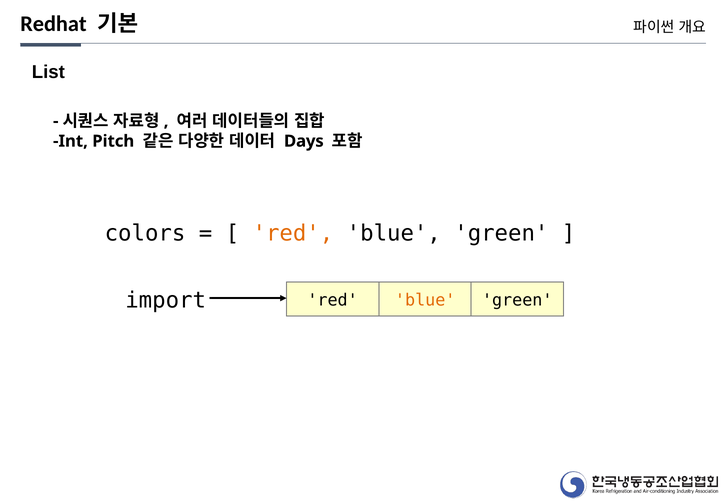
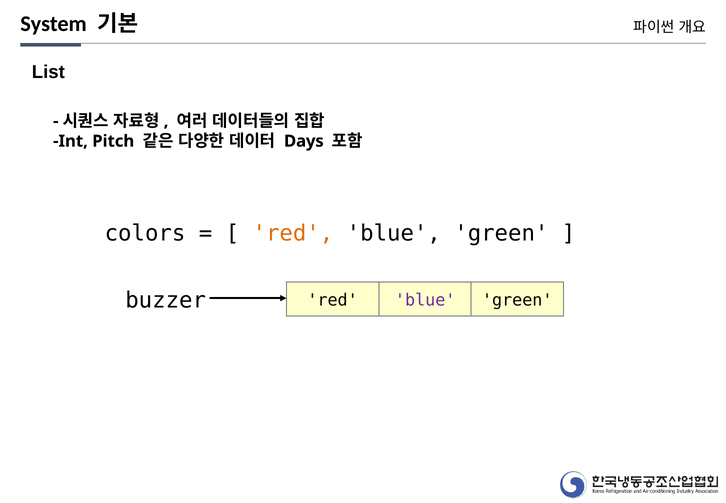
Redhat: Redhat -> System (54, 24)
import: import -> buzzer (166, 300)
blue colour: orange -> purple (425, 300)
